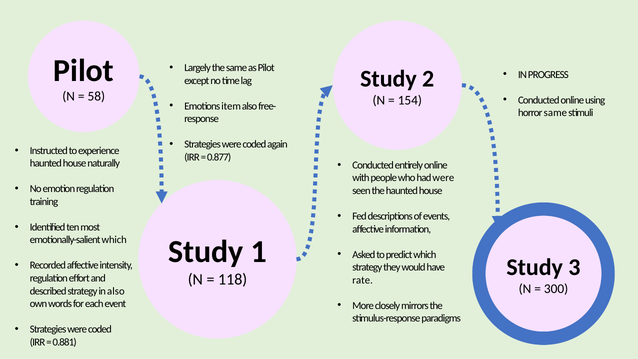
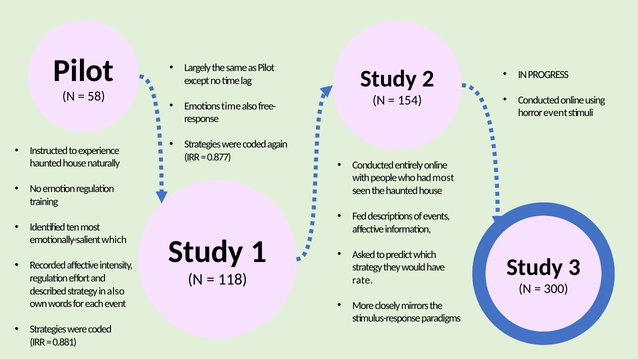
Emotions item: item -> time (231, 106)
horror same: same -> event (555, 113)
had were: were -> most (443, 178)
